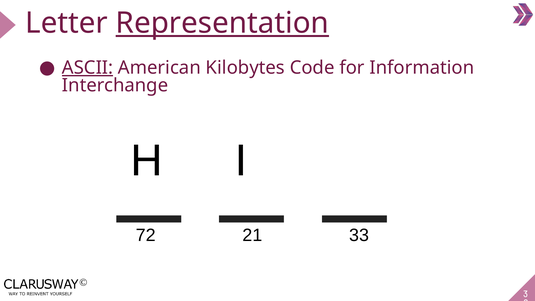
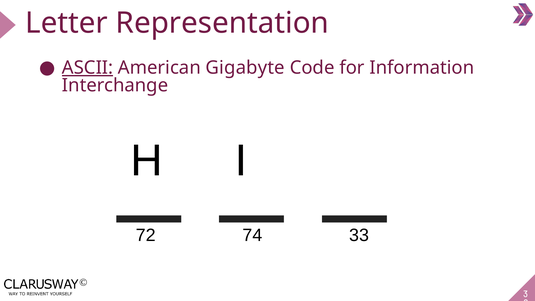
Representation underline: present -> none (222, 23)
Kilobytes: Kilobytes -> Gigabyte (245, 68)
21: 21 -> 74 (252, 235)
